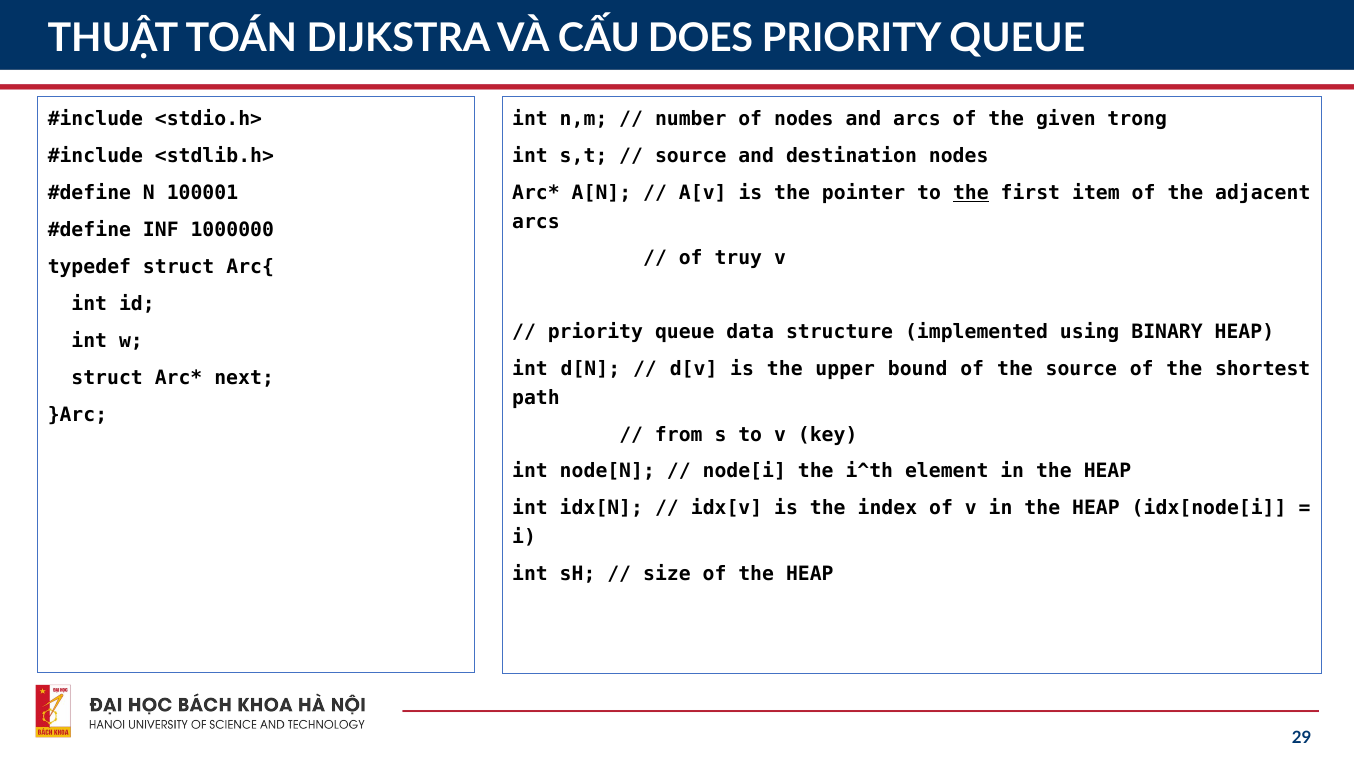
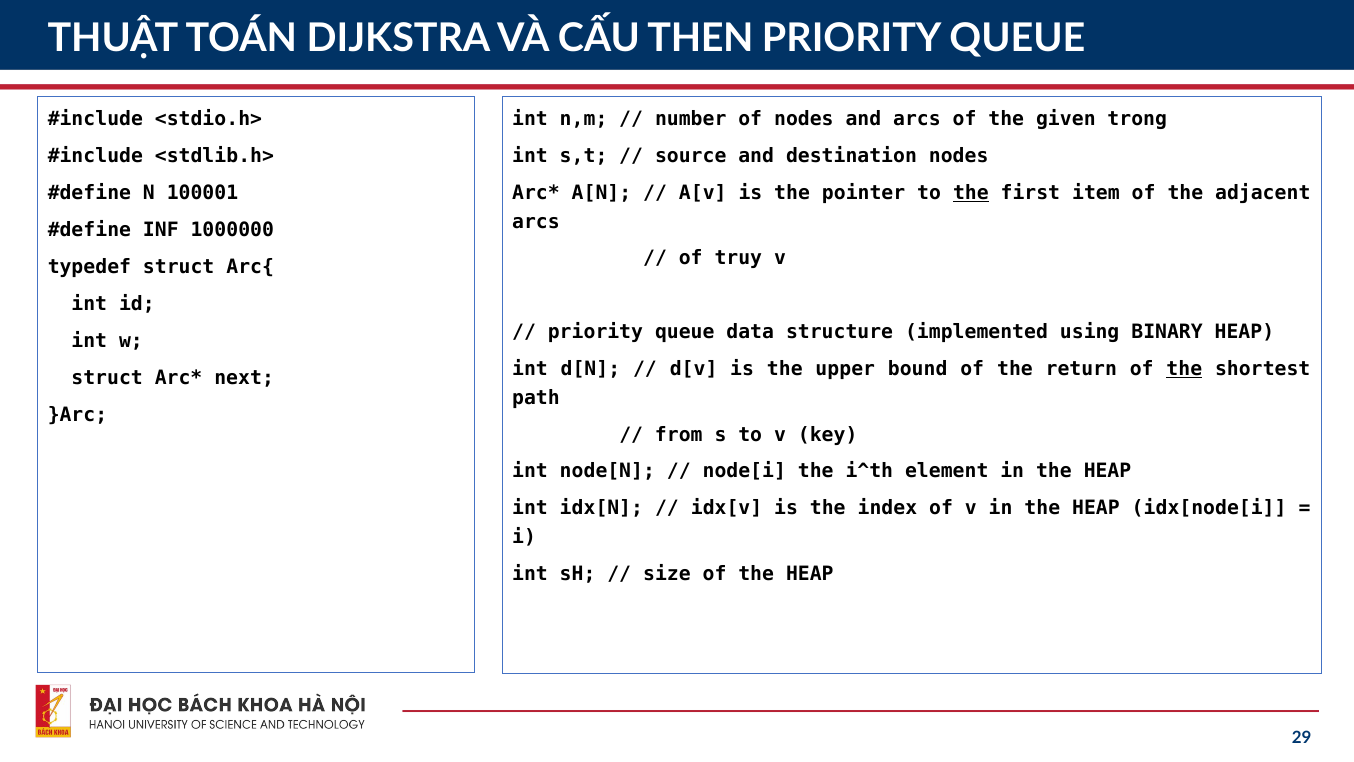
DOES: DOES -> THEN (701, 39)
the source: source -> return (1081, 369)
the underline: none -> present (1184, 369)
